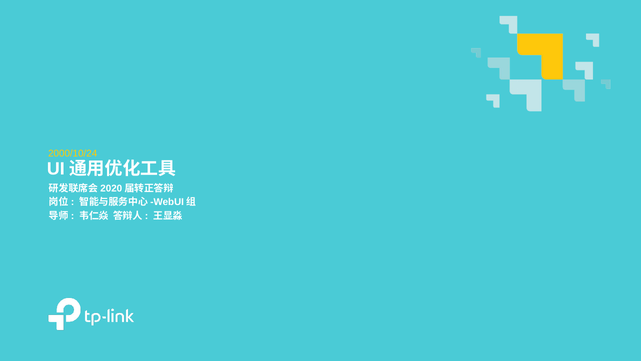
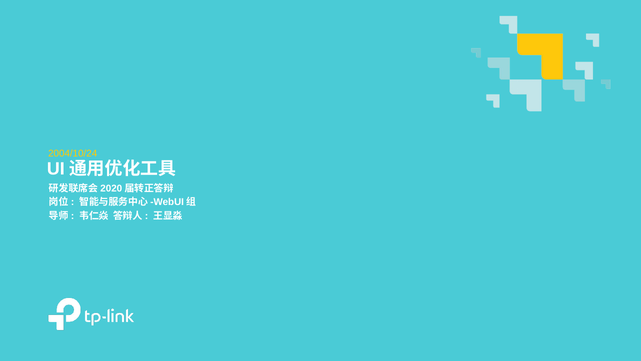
2000/10/24: 2000/10/24 -> 2004/10/24 (73, 153)
